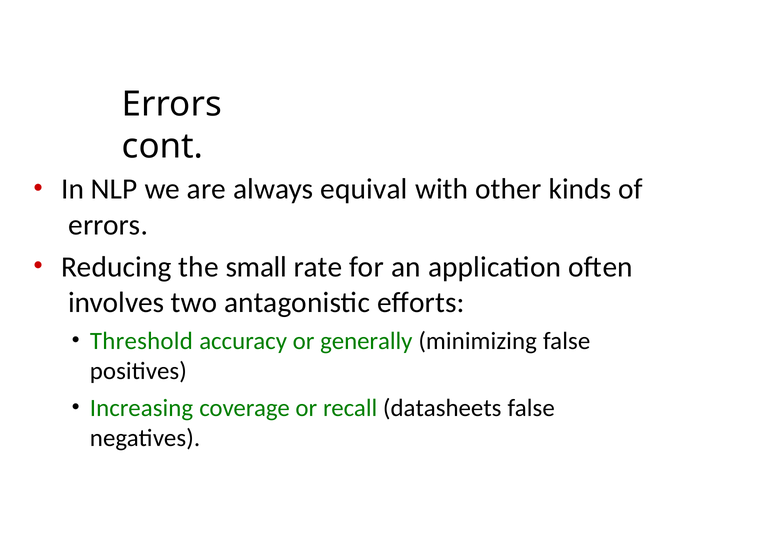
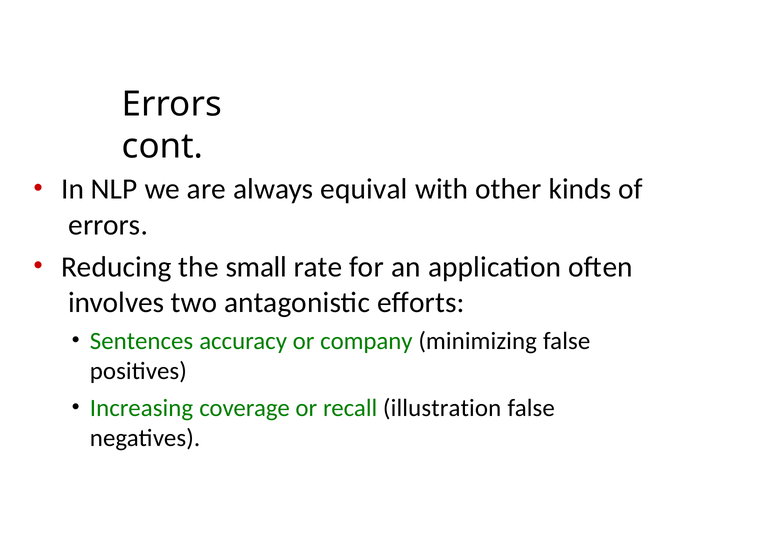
Threshold: Threshold -> Sentences (142, 341)
generally: generally -> company (366, 341)
datasheets: datasheets -> illustration (442, 408)
